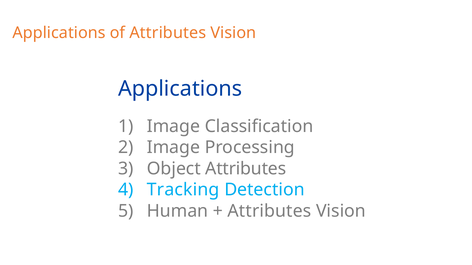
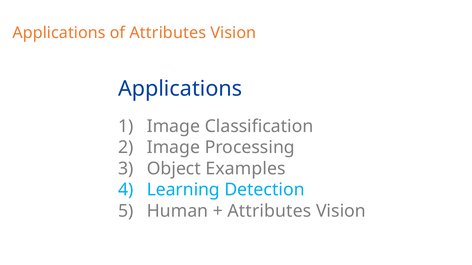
Object Attributes: Attributes -> Examples (246, 169)
Tracking: Tracking -> Learning (183, 190)
